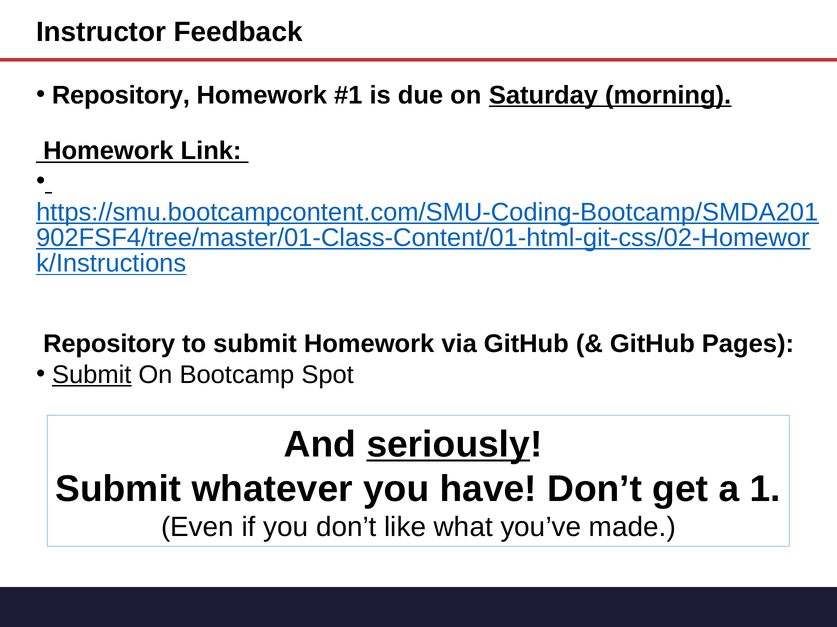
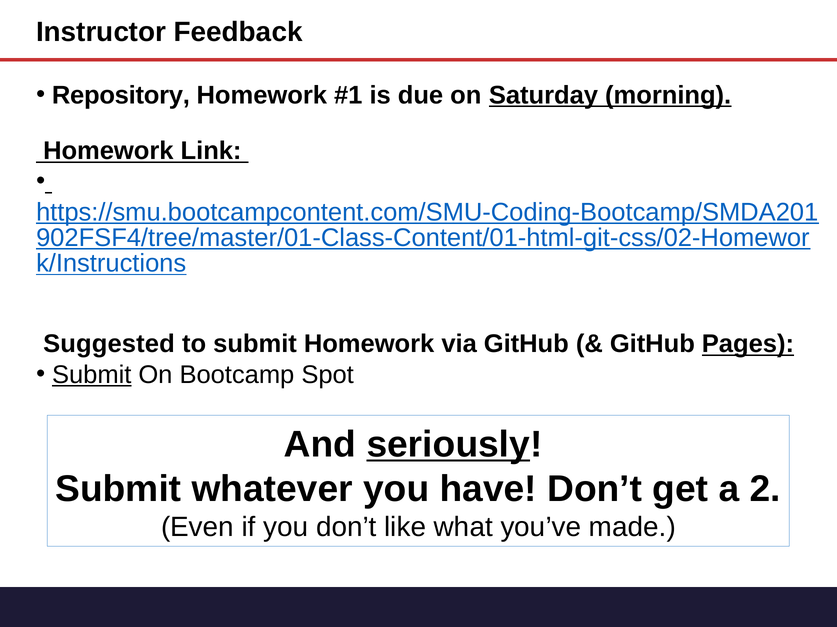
Repository: Repository -> Suggested (109, 344)
Pages underline: none -> present (748, 344)
1: 1 -> 2 (765, 489)
